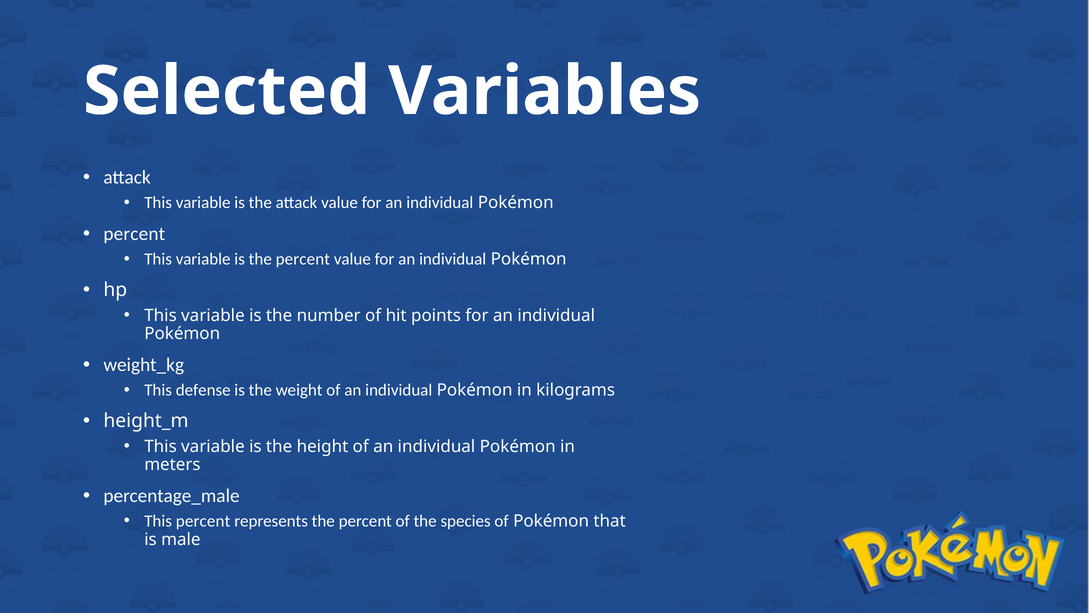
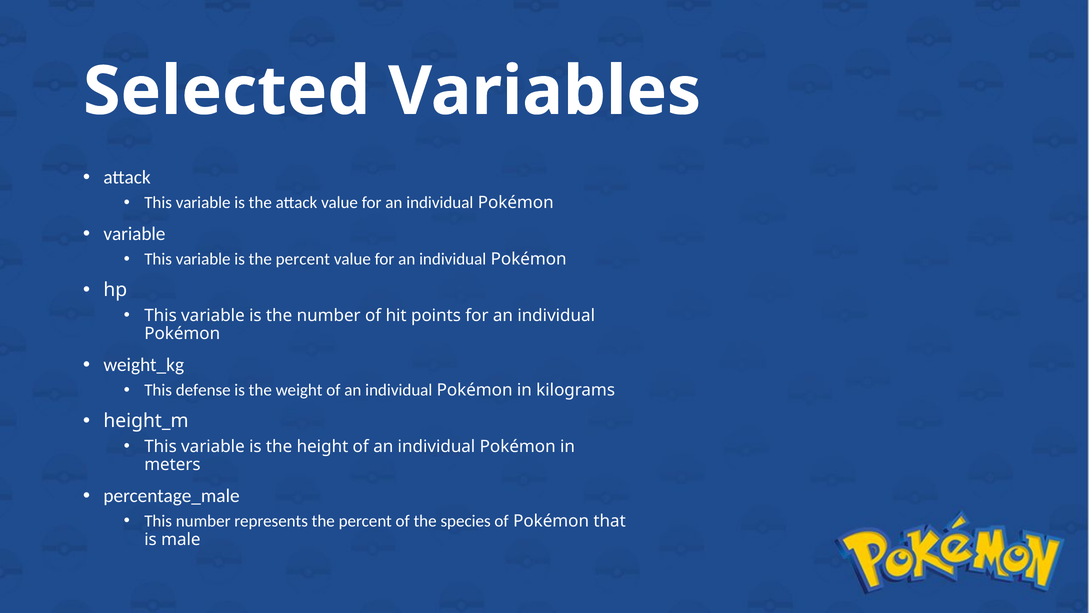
percent: percent -> variable (134, 234)
This percent: percent -> number (203, 521)
